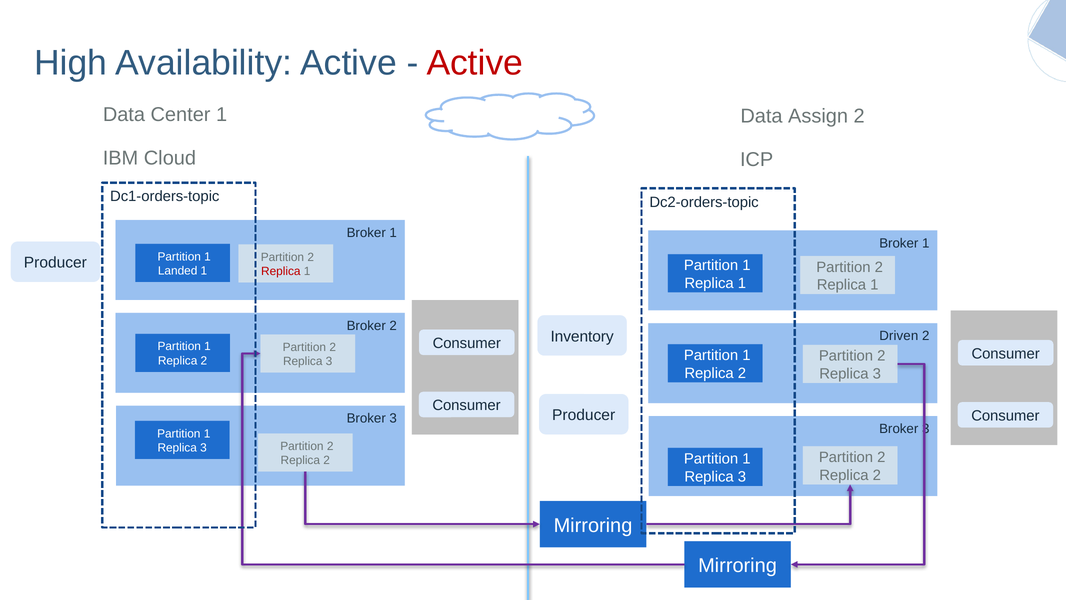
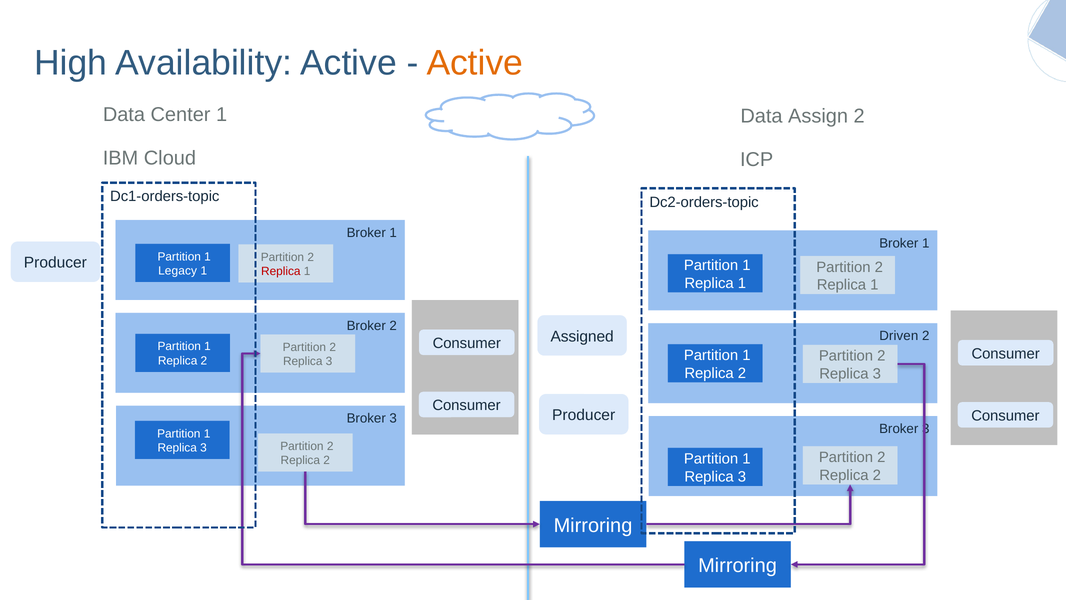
Active colour: red -> orange (475, 63)
Landed: Landed -> Legacy (178, 271)
Inventory: Inventory -> Assigned (582, 336)
